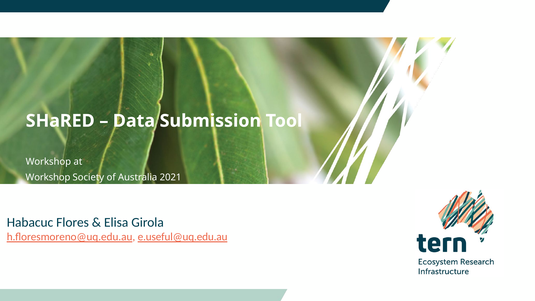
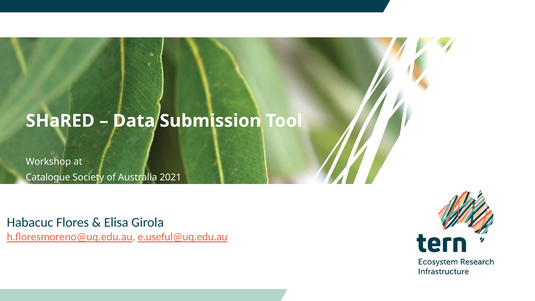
Workshop: Workshop -> Catalogue (48, 177)
